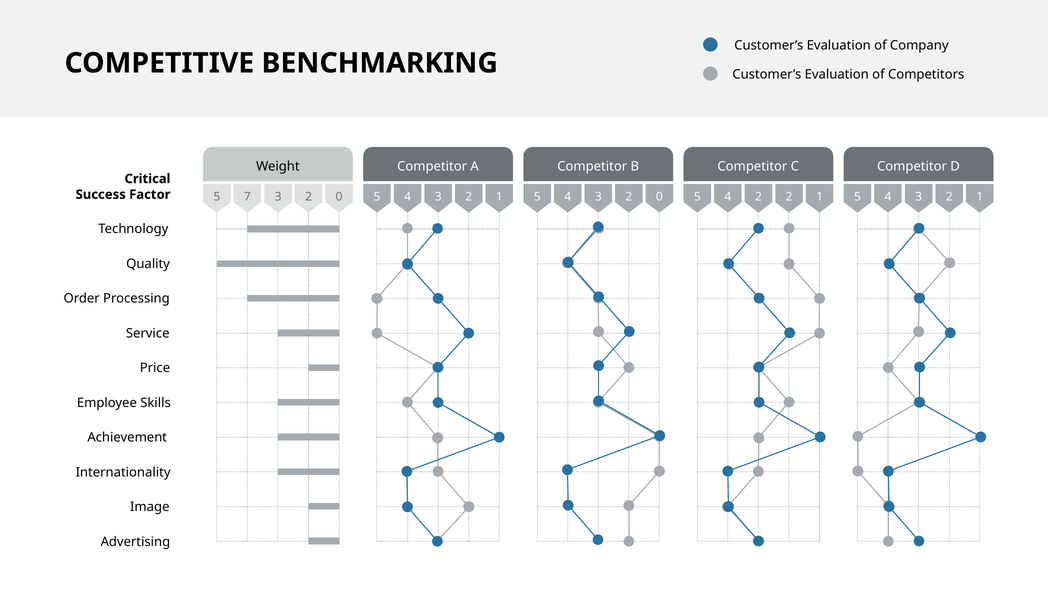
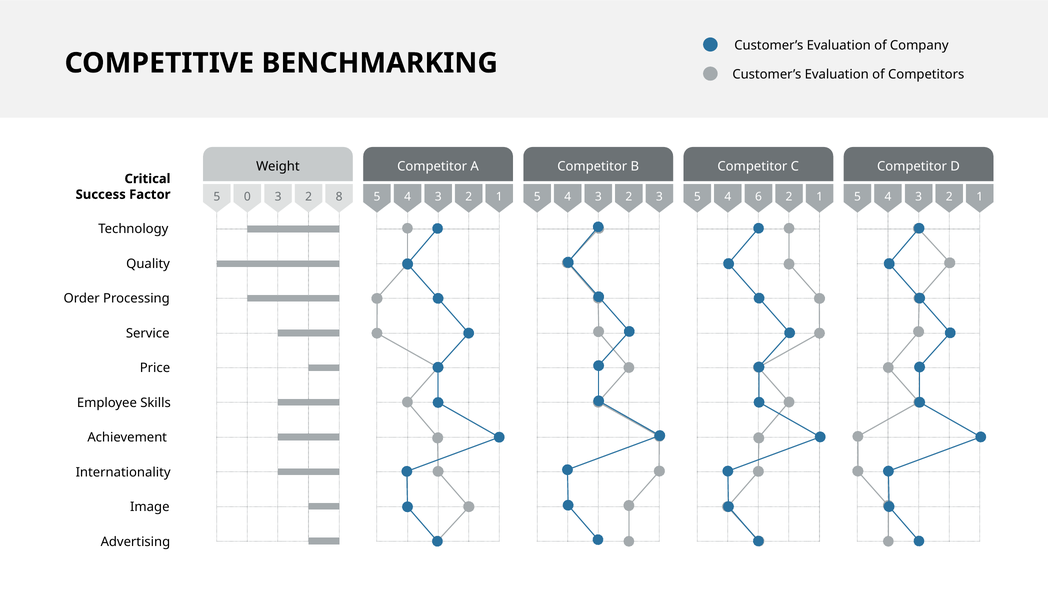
7: 7 -> 0 (247, 197)
0: 0 -> 8 (339, 197)
4 3 2 0: 0 -> 3 (659, 197)
4 2: 2 -> 6 (759, 197)
